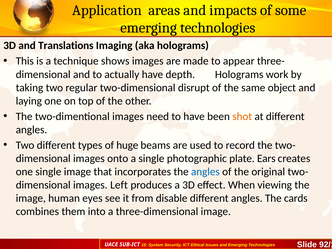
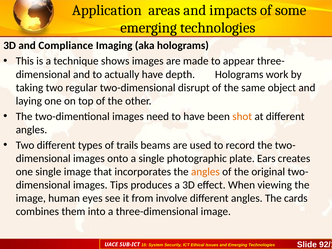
Translations: Translations -> Compliance (66, 46)
huge: huge -> trails (127, 145)
angles colour: blue -> orange (205, 172)
Left: Left -> Tips (119, 185)
disable: disable -> involve (172, 198)
